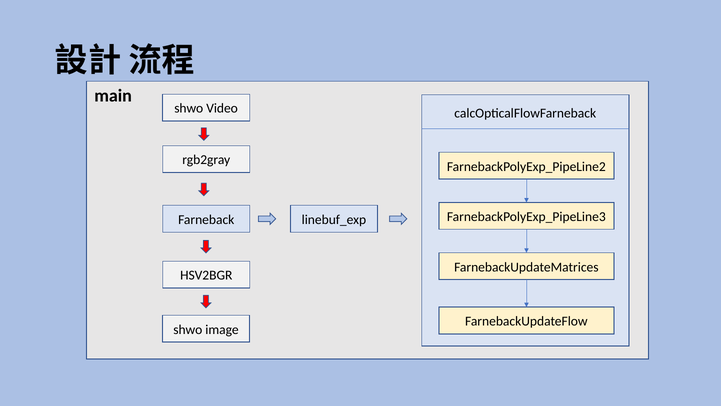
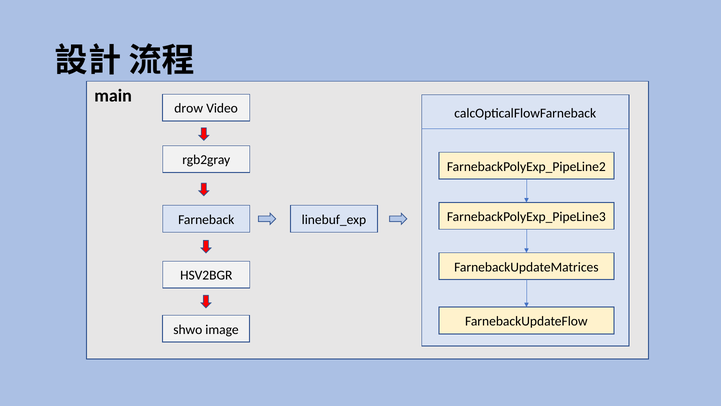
shwo: shwo -> drow (189, 108)
